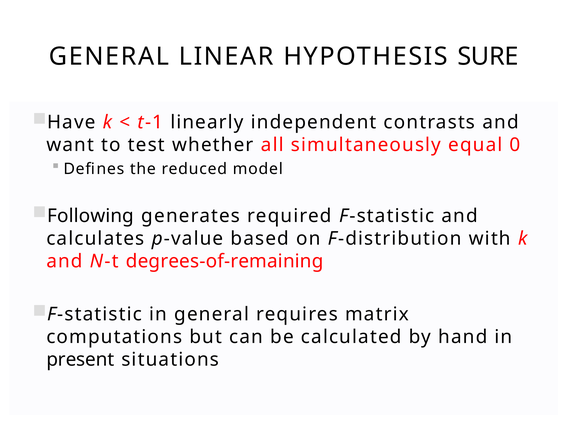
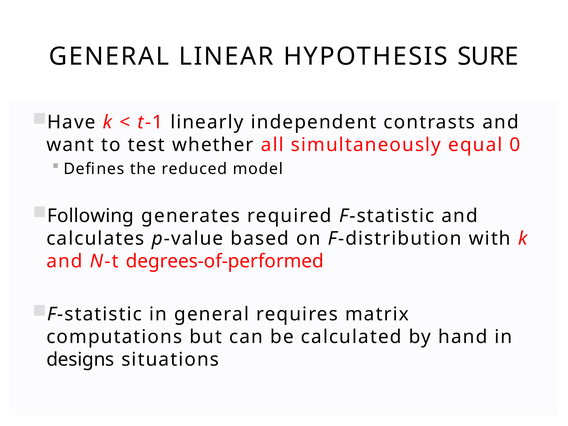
degrees-of-remaining: degrees-of-remaining -> degrees-of-performed (225, 261)
present: present -> designs (80, 360)
